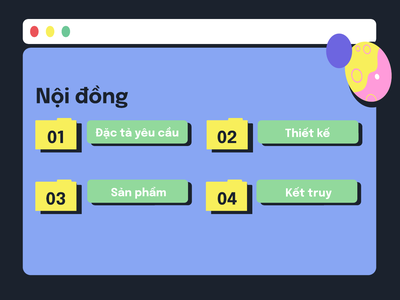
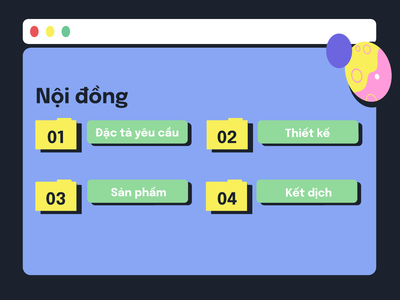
truy: truy -> dịch (320, 193)
